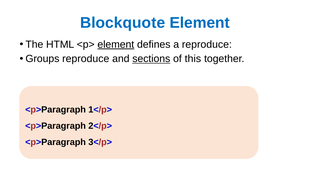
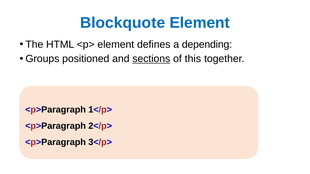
element underline: present -> none (116, 45)
a reproduce: reproduce -> depending (207, 45)
Groups reproduce: reproduce -> positioned (86, 59)
